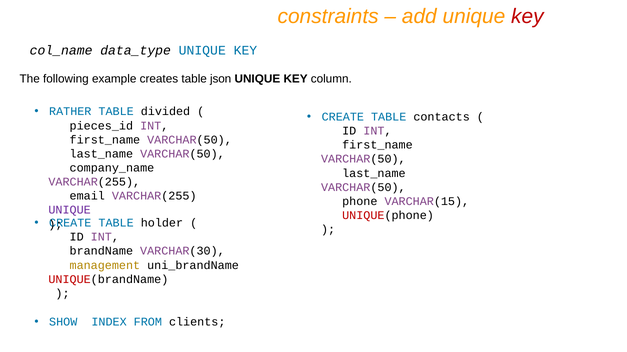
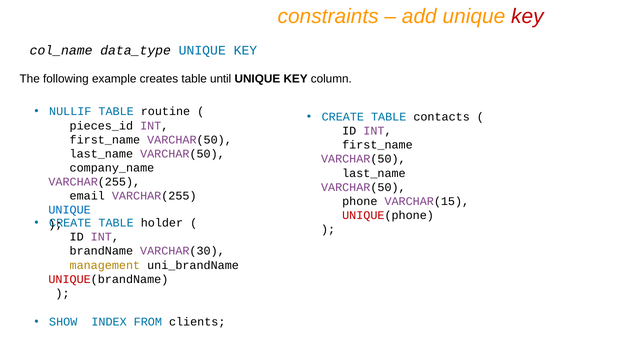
json: json -> until (221, 79)
RATHER: RATHER -> NULLIF (70, 112)
divided: divided -> routine (165, 112)
UNIQUE colour: purple -> blue (70, 211)
